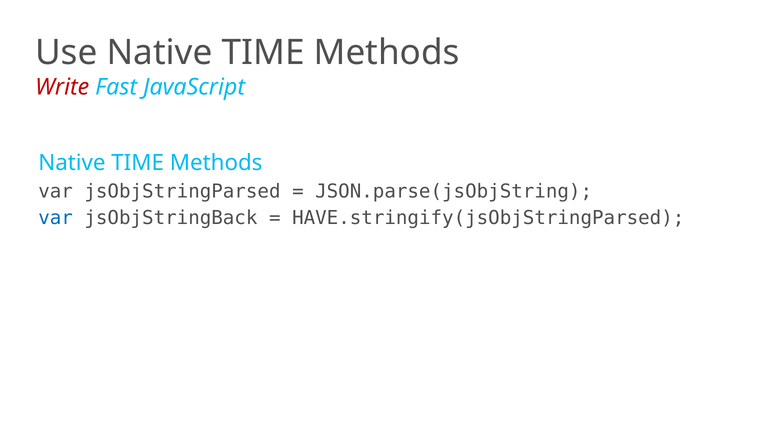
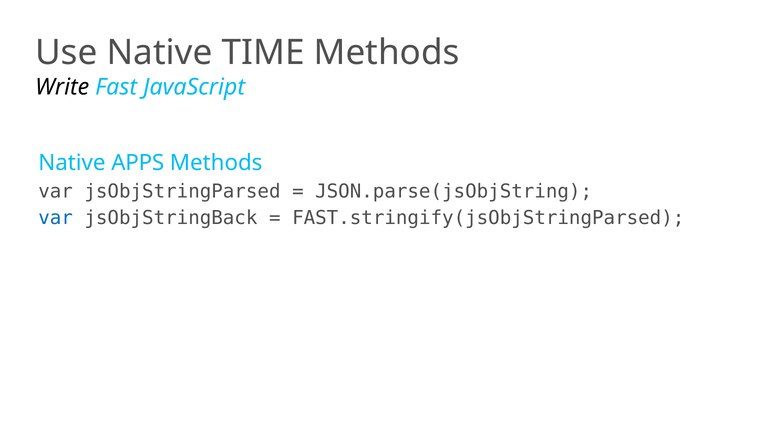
Write colour: red -> black (62, 87)
TIME: TIME -> APPS (138, 163)
HAVE.stringify(jsObjStringParsed: HAVE.stringify(jsObjStringParsed -> FAST.stringify(jsObjStringParsed (488, 218)
